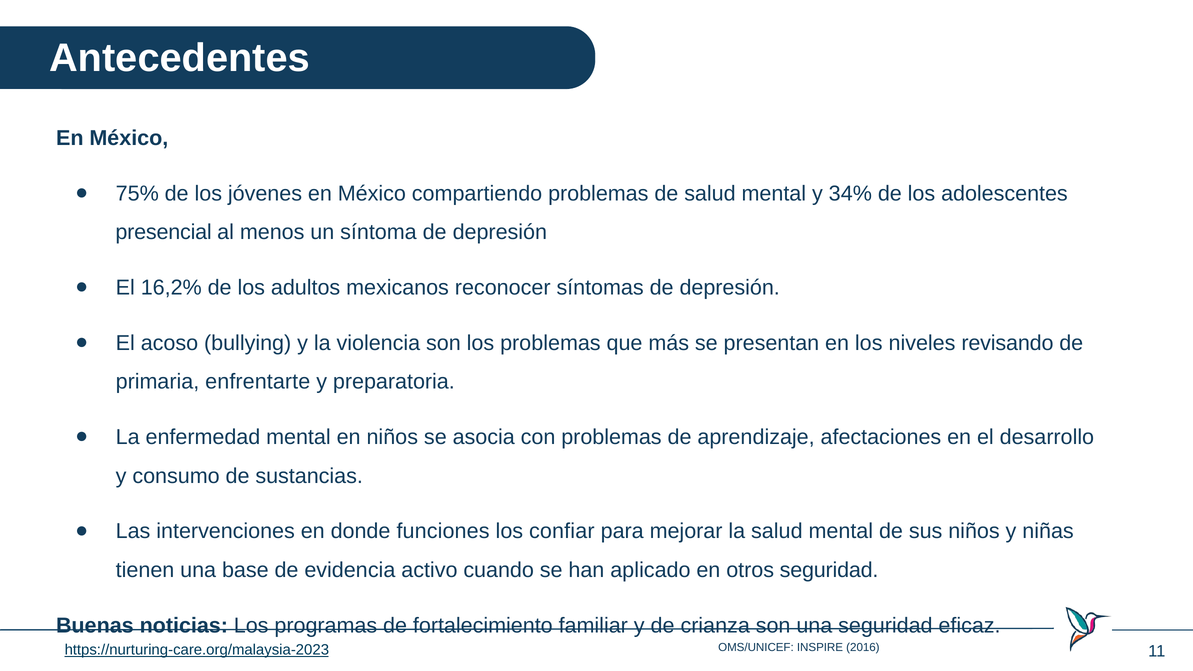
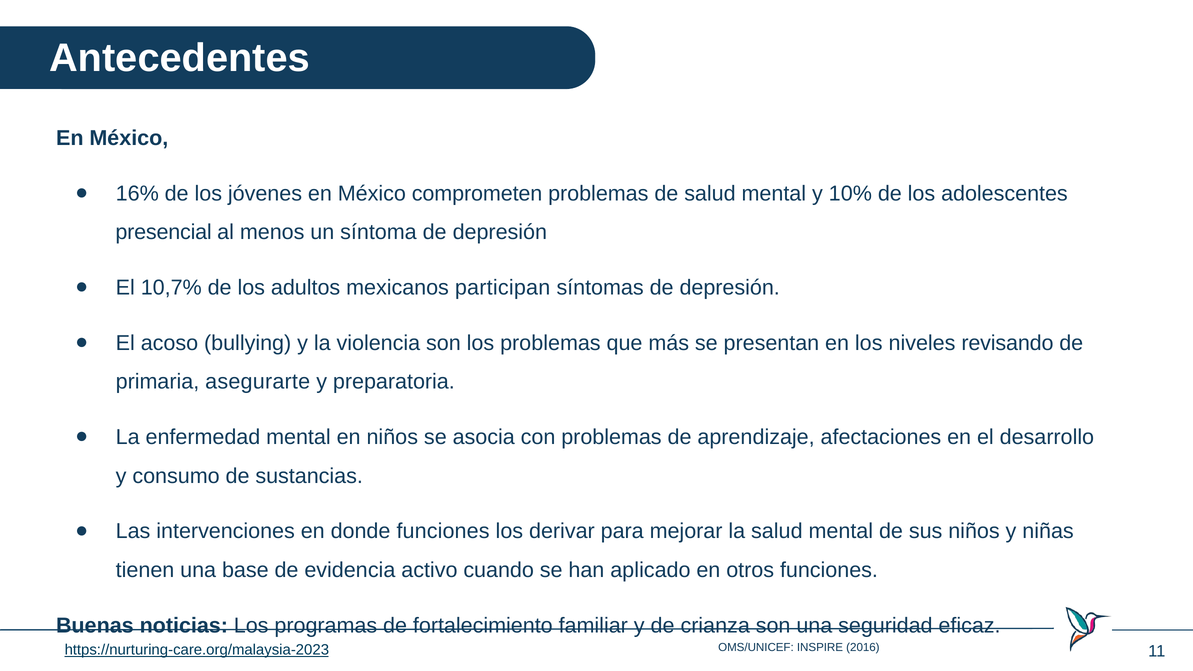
75%: 75% -> 16% (137, 193)
compartiendo: compartiendo -> comprometen (477, 193)
34%: 34% -> 10% (850, 193)
16,2%: 16,2% -> 10,7% (171, 288)
reconocer: reconocer -> participan (503, 288)
enfrentarte: enfrentarte -> asegurarte (258, 382)
confiar: confiar -> derivar (562, 531)
otros seguridad: seguridad -> funciones (829, 570)
